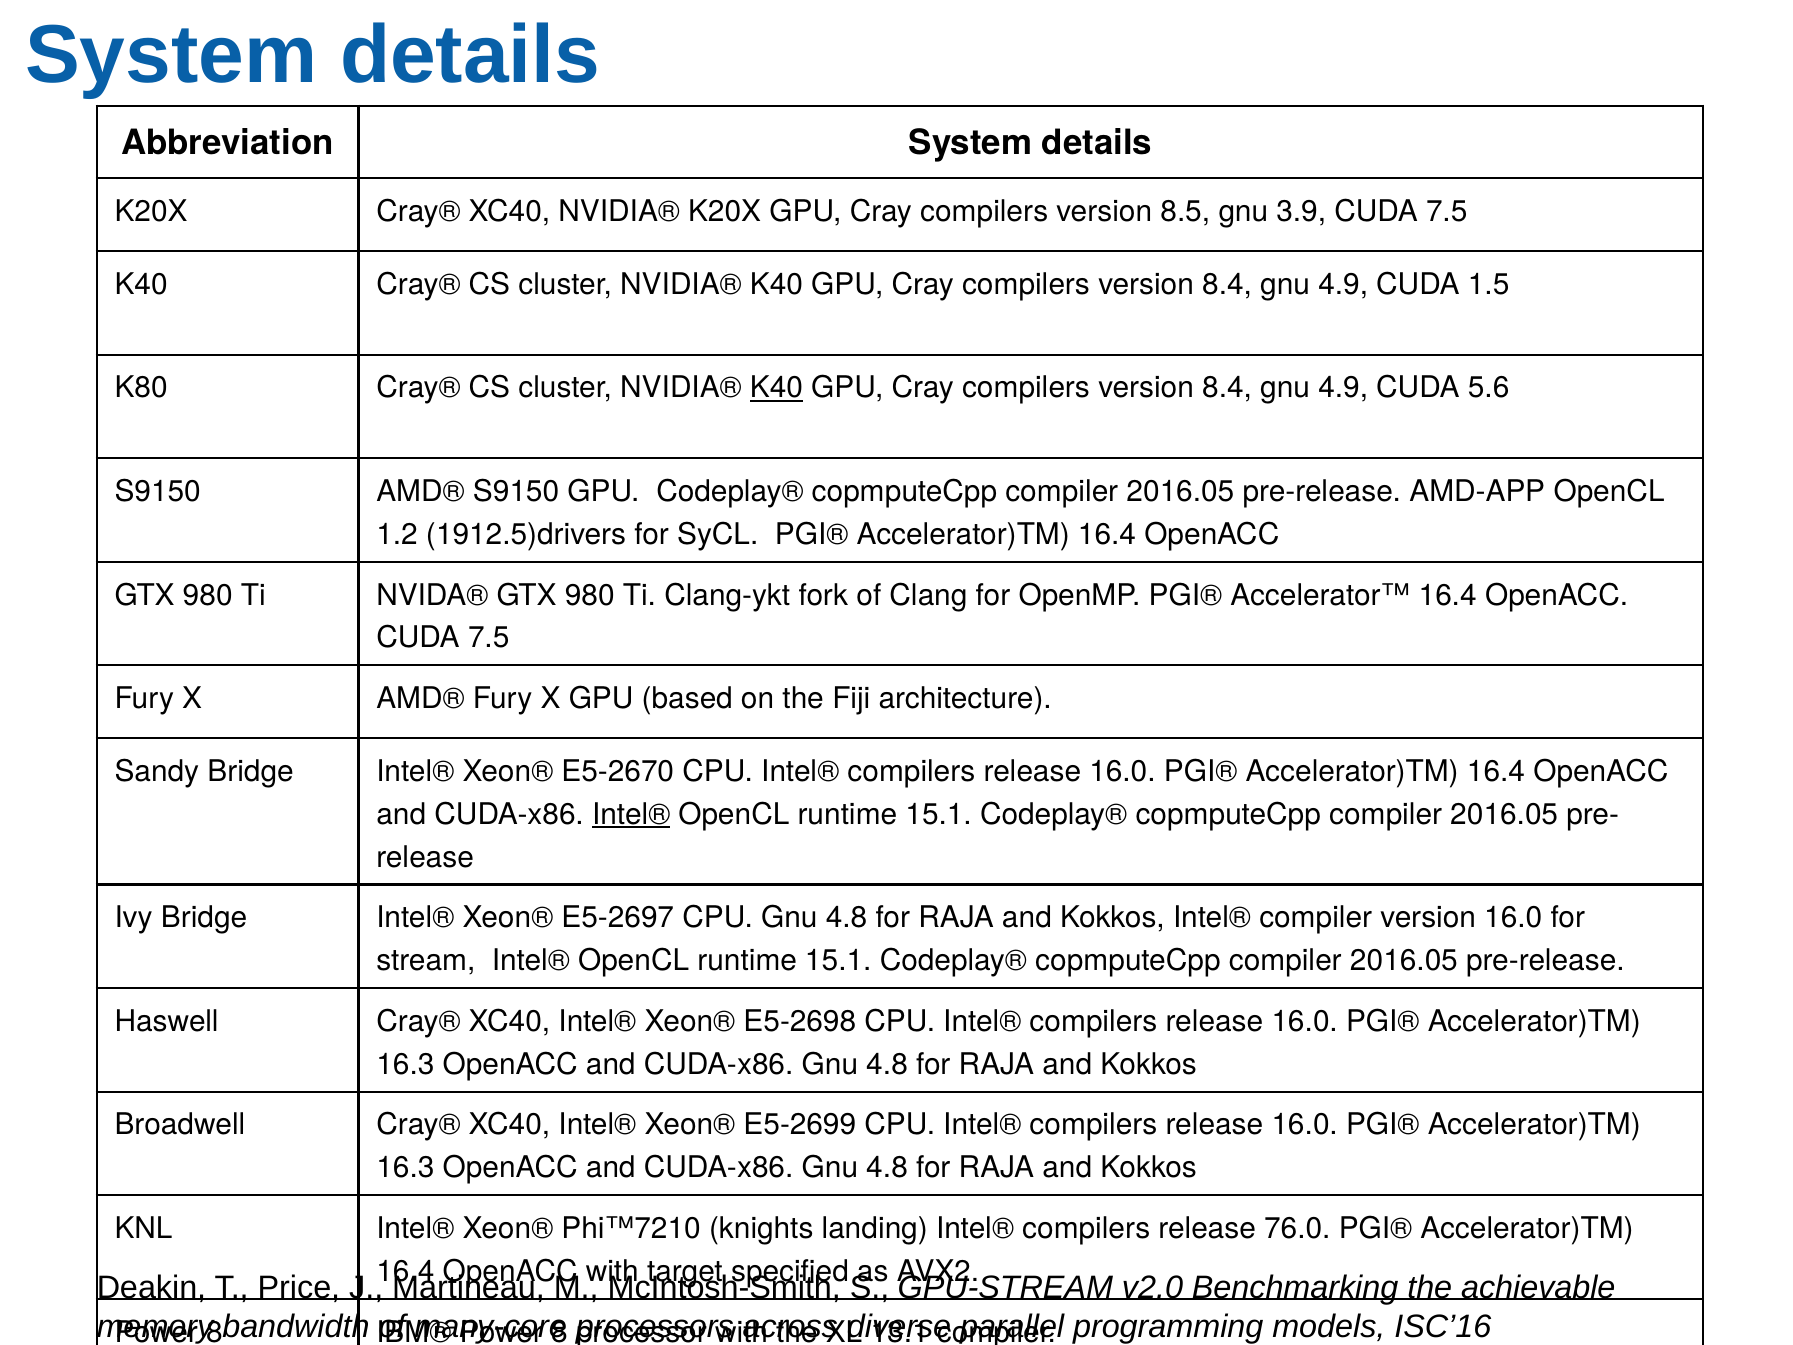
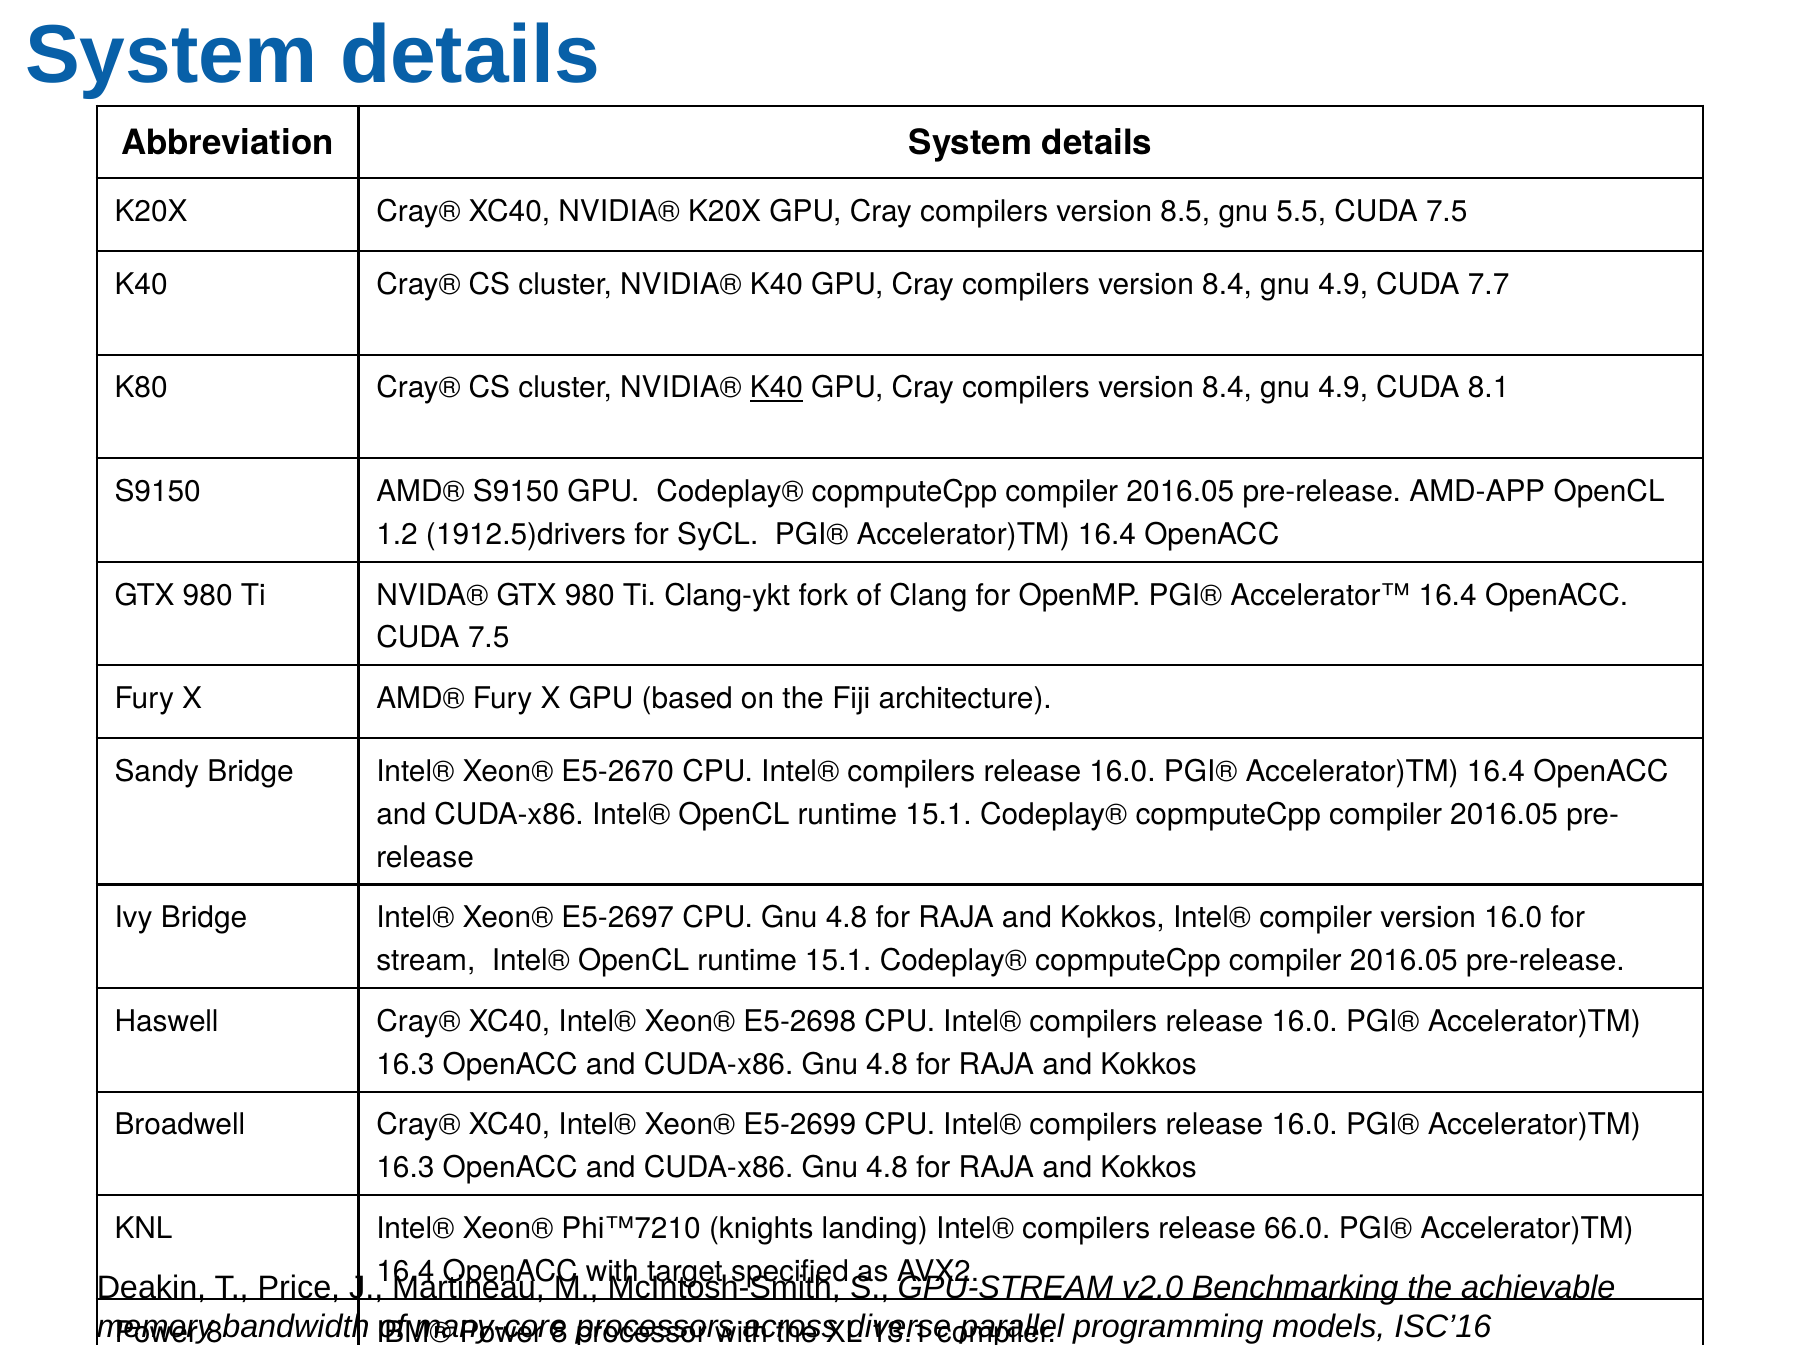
3.9: 3.9 -> 5.5 (1301, 212)
1.5: 1.5 -> 7.7 (1489, 285)
5.6: 5.6 -> 8.1 (1489, 388)
Intel® underline: present -> none (631, 814)
76.0: 76.0 -> 66.0 (1297, 1228)
